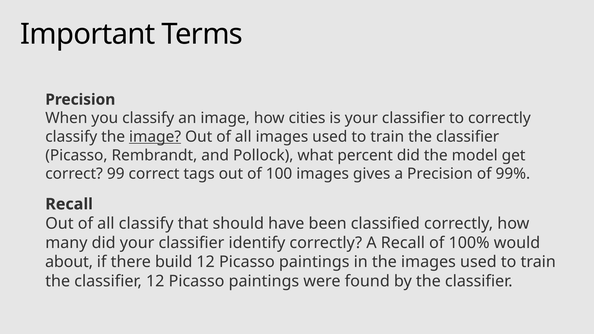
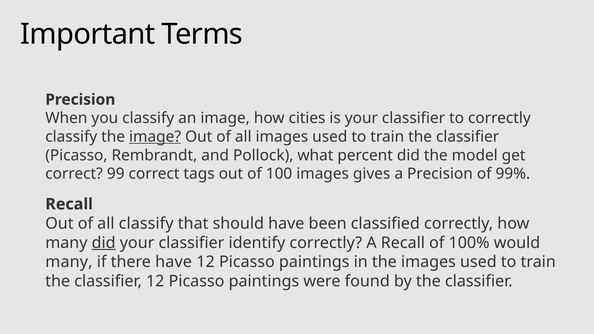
did underline: none -> present (104, 243)
about: about -> many (69, 262)
there build: build -> have (174, 262)
